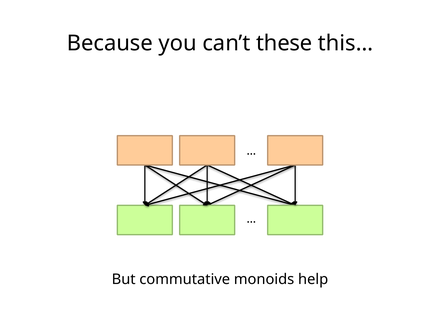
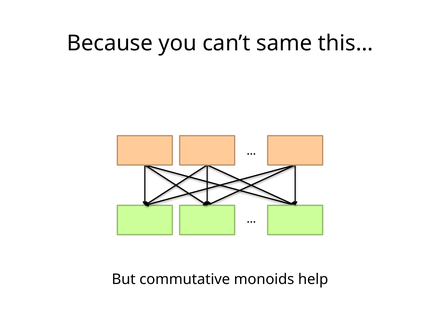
these: these -> same (284, 43)
